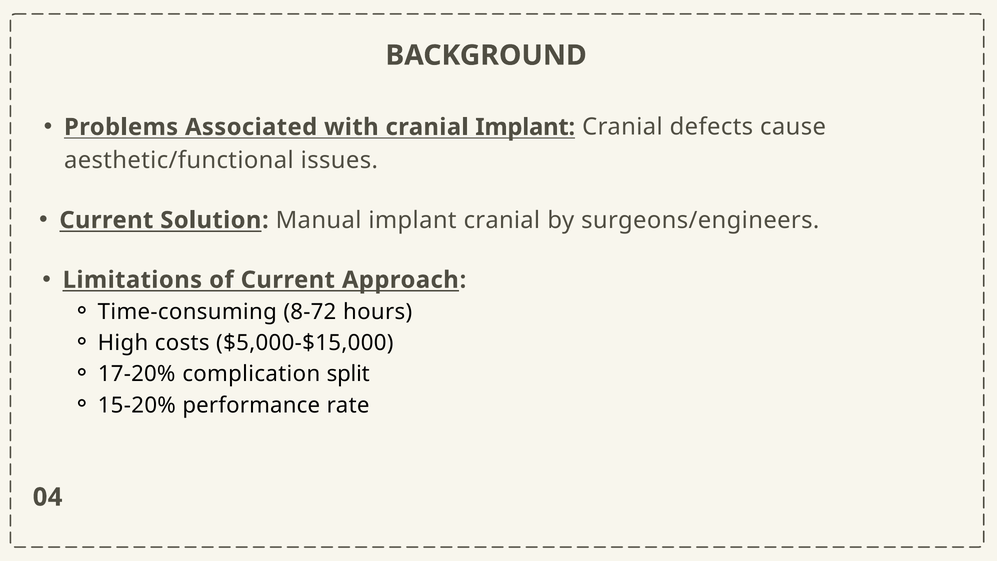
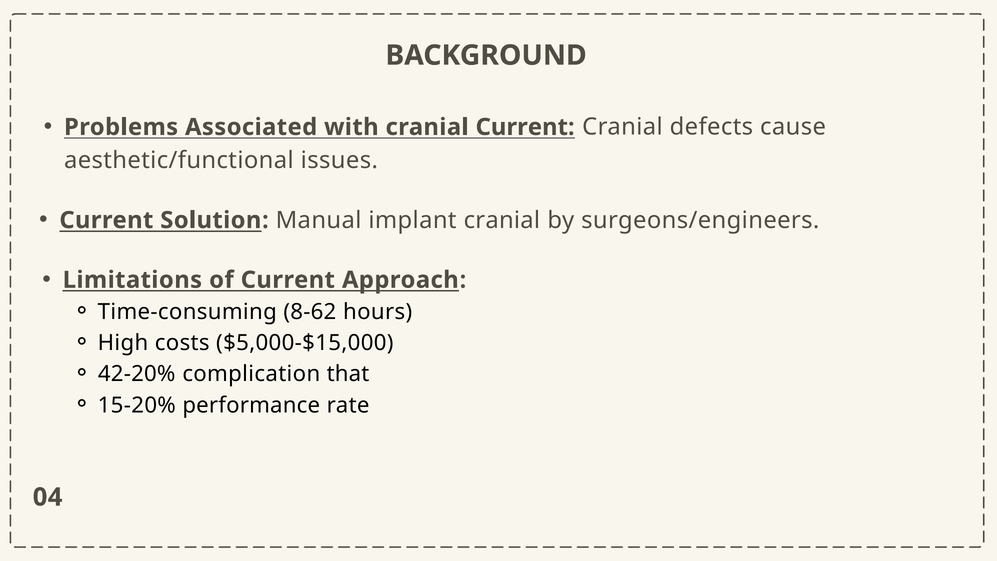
cranial Implant: Implant -> Current (525, 127)
8-72: 8-72 -> 8-62 (310, 312)
17-20%: 17-20% -> 42-20% (137, 374)
split: split -> that (348, 374)
